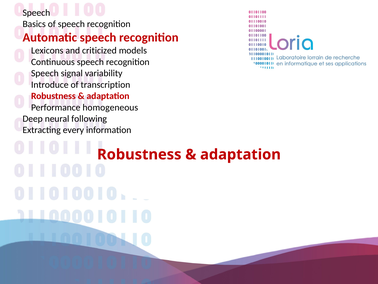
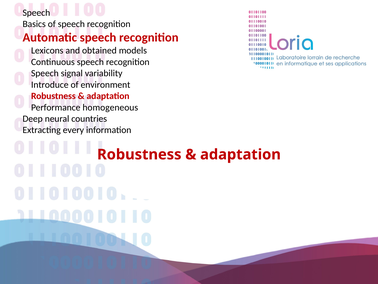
criticized: criticized -> obtained (99, 51)
transcription: transcription -> environment (105, 85)
following: following -> countries (89, 119)
